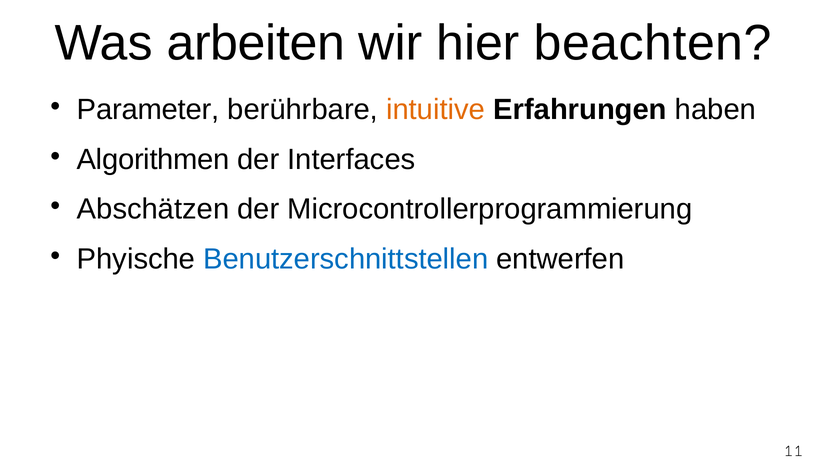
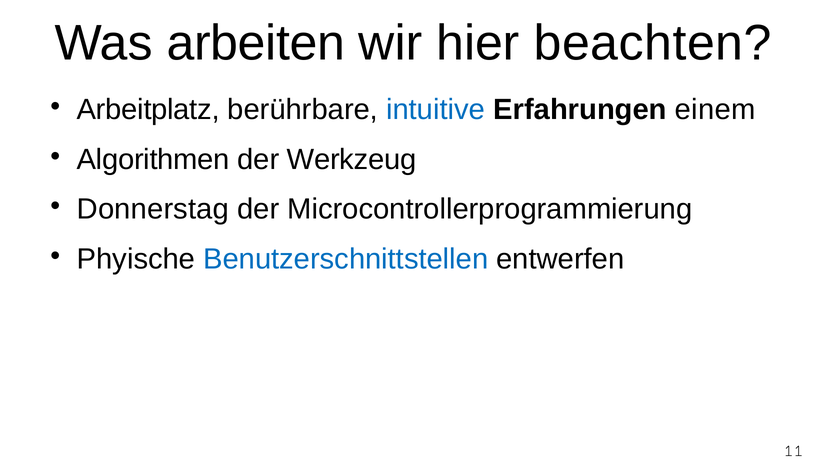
Parameter: Parameter -> Arbeitplatz (148, 110)
intuitive colour: orange -> blue (435, 110)
haben: haben -> einem (715, 110)
Interfaces: Interfaces -> Werkzeug (352, 159)
Abschätzen: Abschätzen -> Donnerstag (153, 209)
